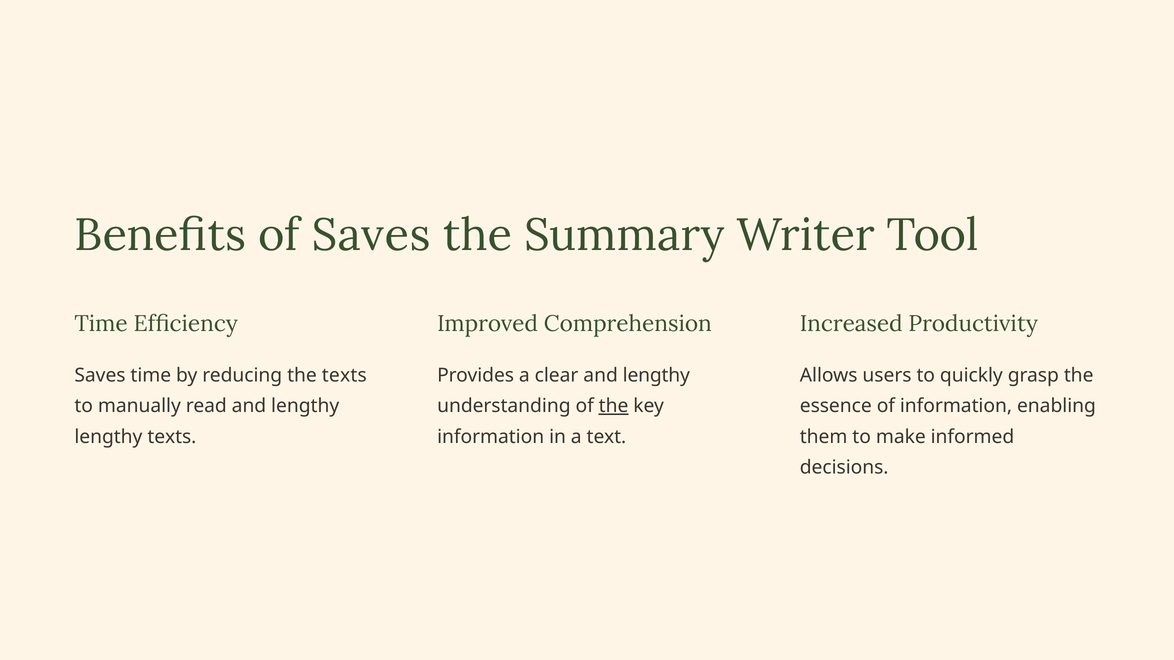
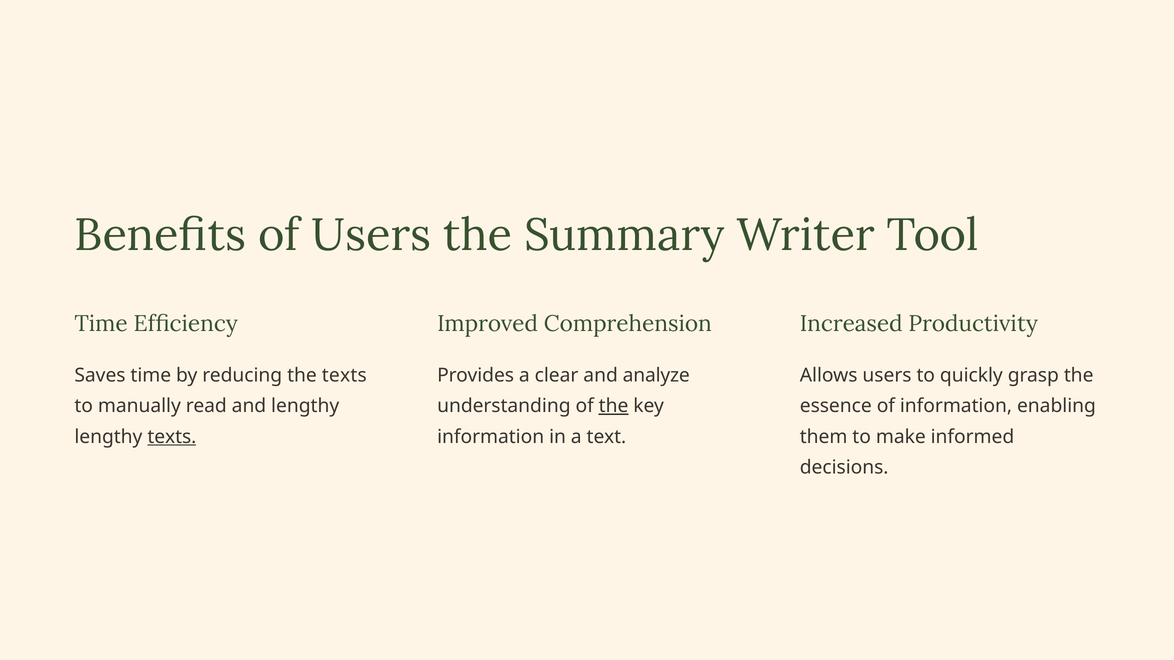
of Saves: Saves -> Users (371, 236)
clear and lengthy: lengthy -> analyze (656, 376)
texts underline: none -> present (172, 437)
